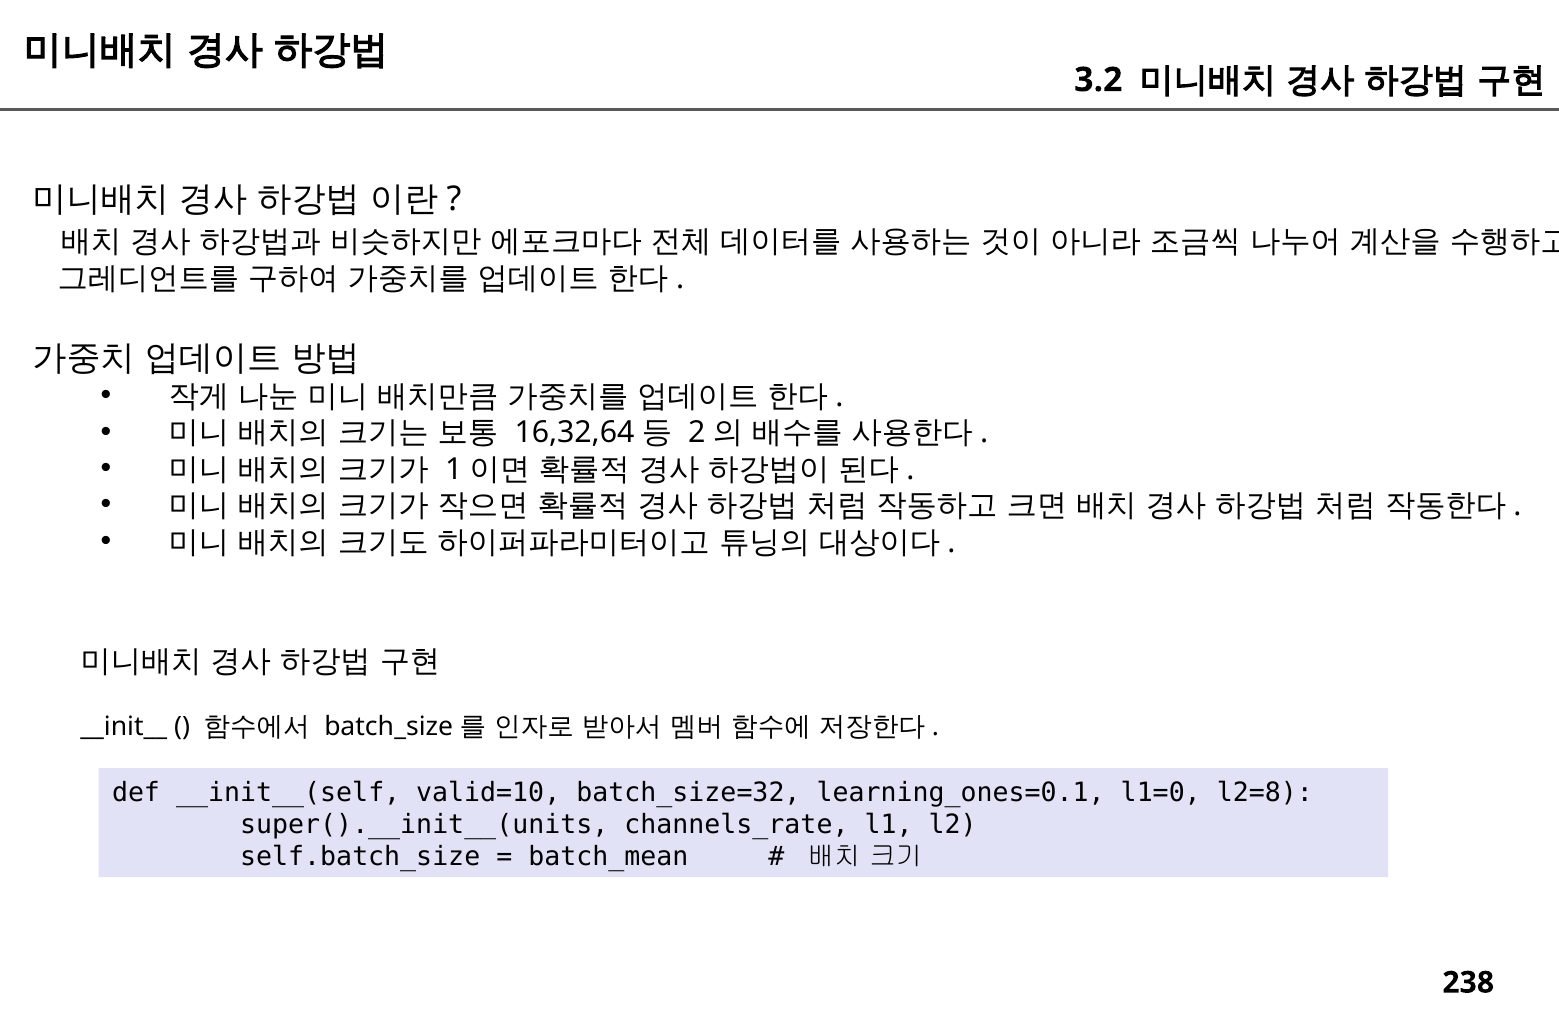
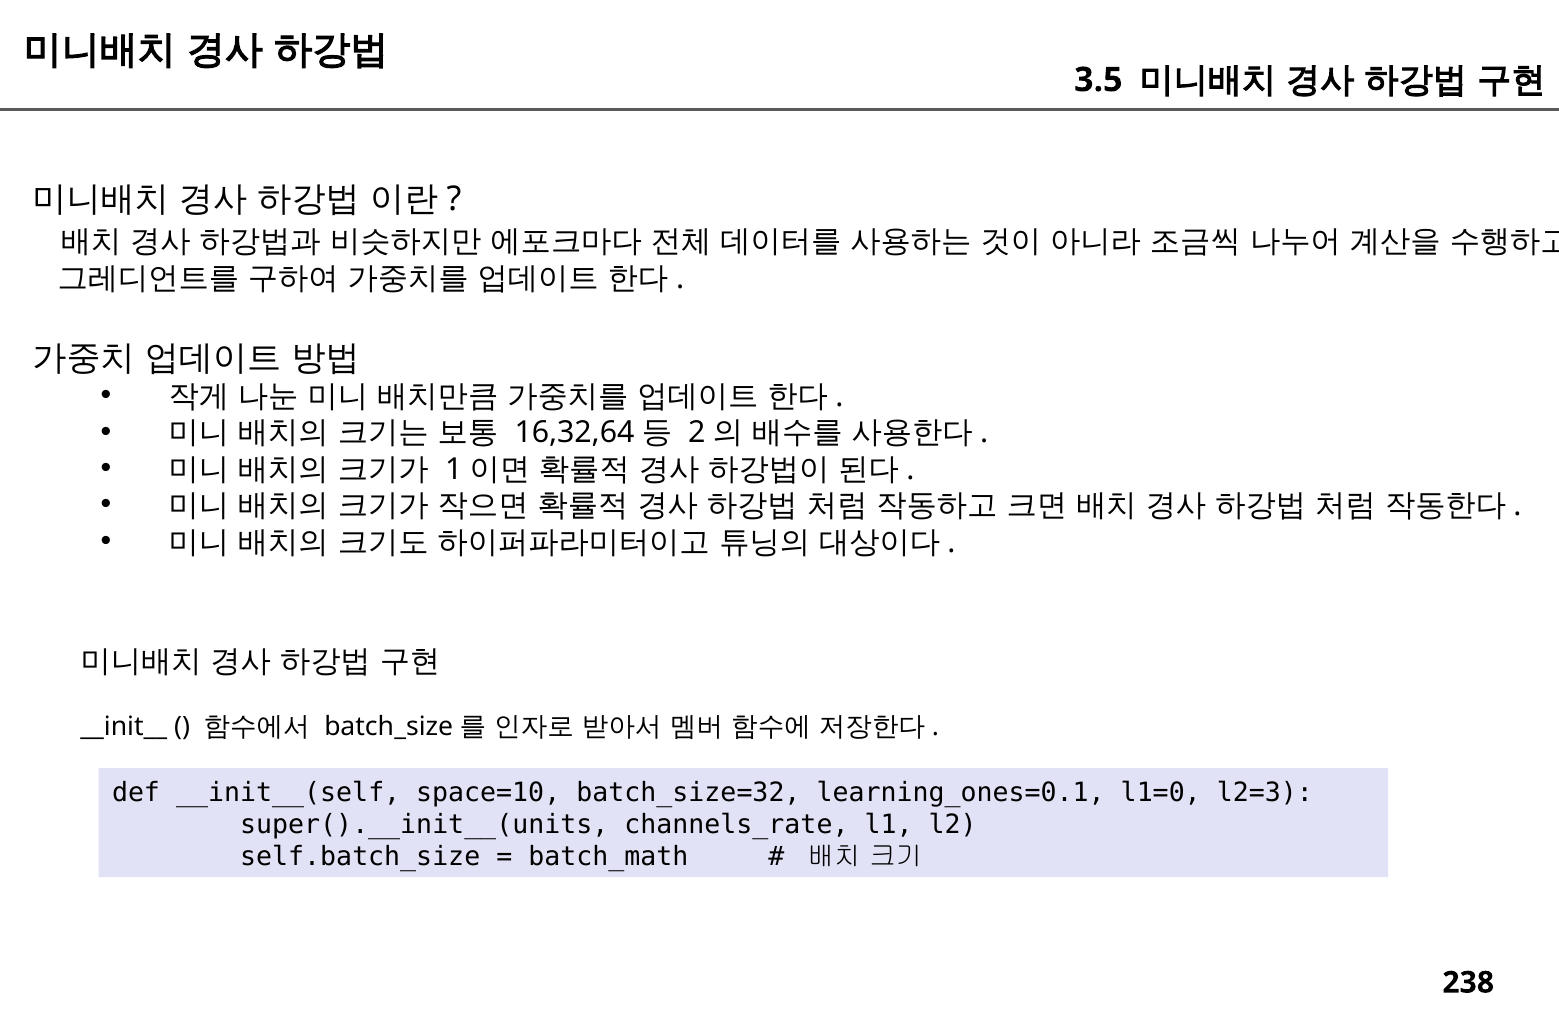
3.2: 3.2 -> 3.5 (1098, 80)
valid=10: valid=10 -> space=10 (488, 793)
l2=8: l2=8 -> l2=3 (1265, 793)
batch_mean: batch_mean -> batch_math (608, 856)
